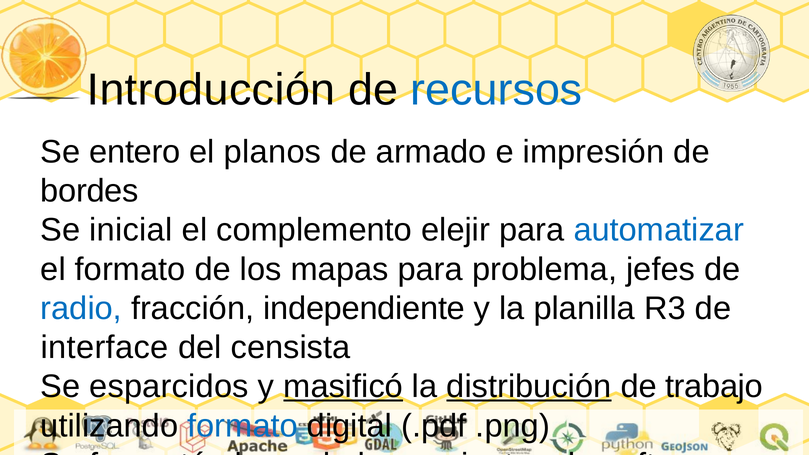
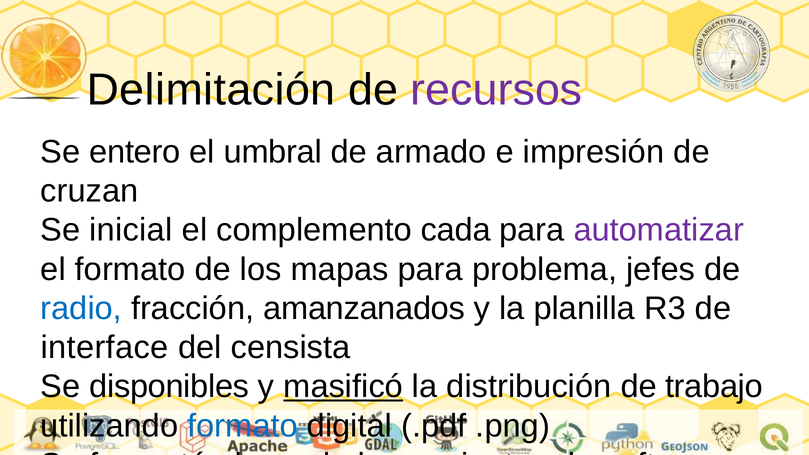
Introducción: Introducción -> Delimitación (211, 90)
recursos colour: blue -> purple (496, 90)
planos: planos -> umbral (273, 152)
bordes: bordes -> cruzan (89, 191)
elejir: elejir -> cada (456, 230)
automatizar colour: blue -> purple (659, 230)
independiente: independiente -> amanzanados (364, 308)
esparcidos: esparcidos -> disponibles (169, 387)
distribución underline: present -> none (529, 387)
